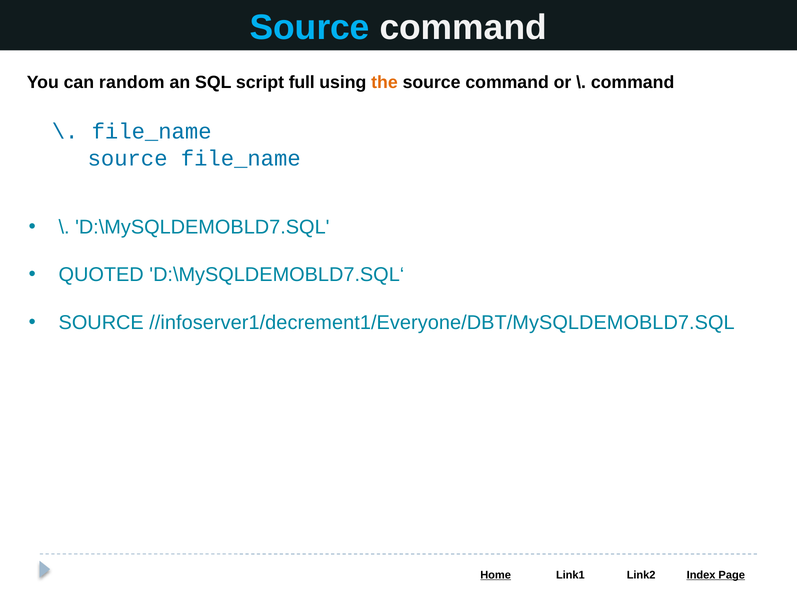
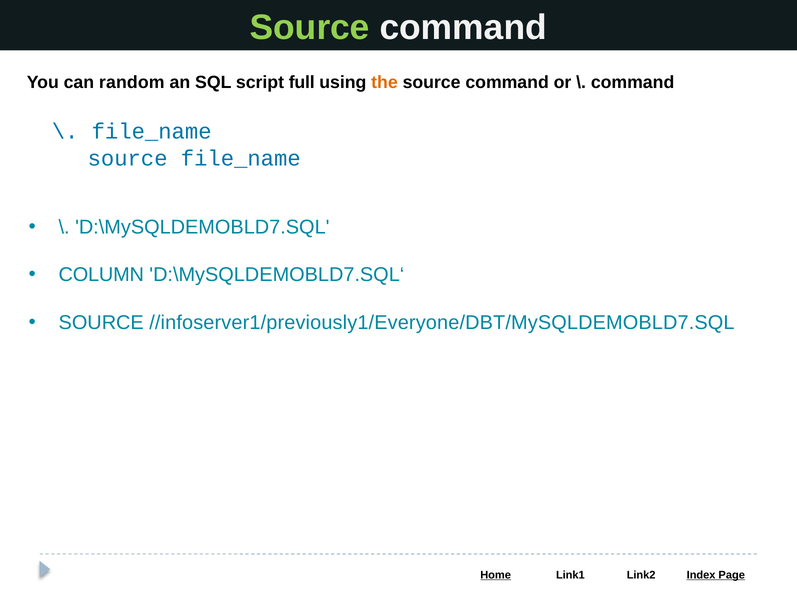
Source colour: light blue -> light green (310, 28)
QUOTED: QUOTED -> COLUMN (101, 275)
//infoserver1/decrement1/Everyone/DBT/MySQLDEMOBLD7.SQL: //infoserver1/decrement1/Everyone/DBT/MySQLDEMOBLD7.SQL -> //infoserver1/previously1/Everyone/DBT/MySQLDEMOBLD7.SQL (442, 323)
